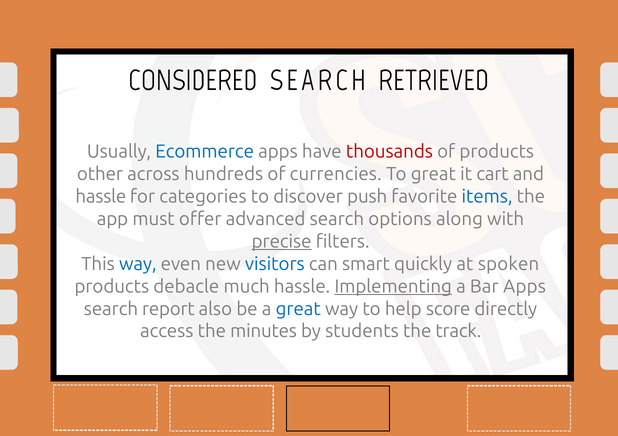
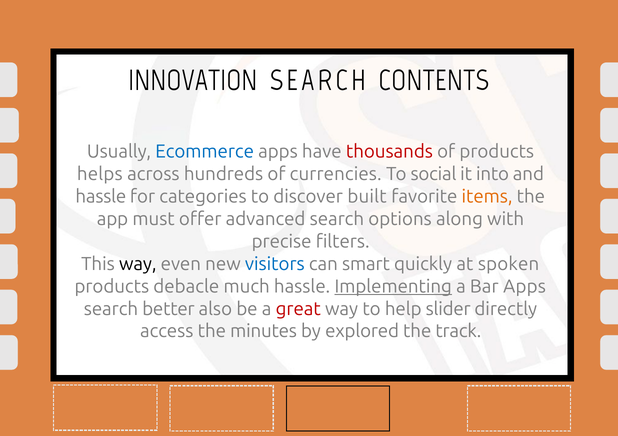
CONSIDERED: CONSIDERED -> INNOVATION (193, 81)
RETRIEVED: RETRIEVED -> CONTENTS (434, 81)
other: other -> helps (100, 174)
To great: great -> social (433, 174)
cart: cart -> into (493, 174)
push: push -> built (367, 196)
items colour: blue -> orange (487, 196)
precise underline: present -> none (282, 241)
way colour: blue -> black (138, 264)
report: report -> better (168, 308)
great colour: blue -> red (298, 308)
score: score -> slider (448, 308)
students: students -> explored (362, 331)
